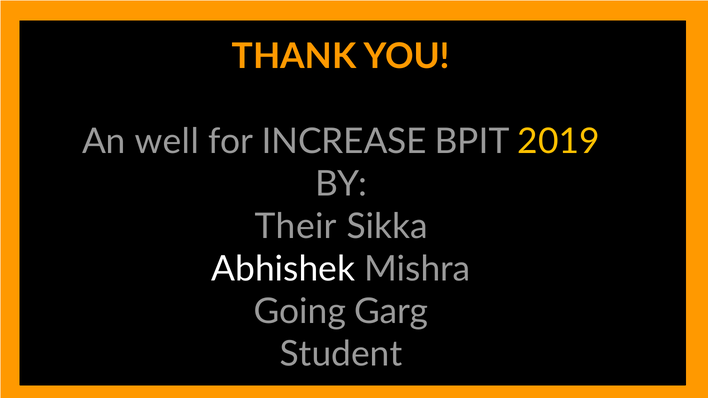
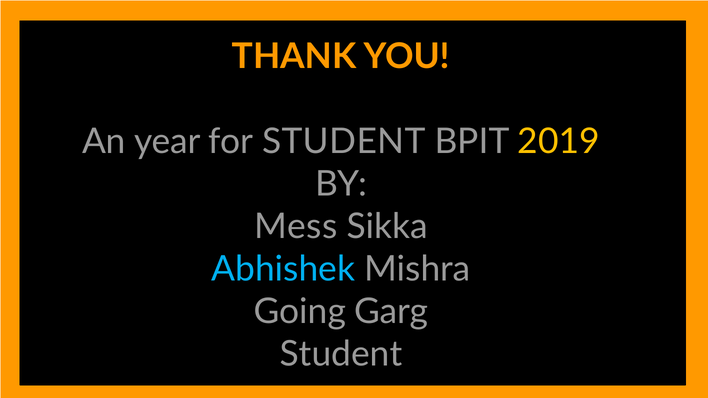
well: well -> year (167, 142)
for INCREASE: INCREASE -> STUDENT (344, 142)
Their: Their -> Mess (296, 227)
Abhishek colour: white -> light blue (283, 269)
